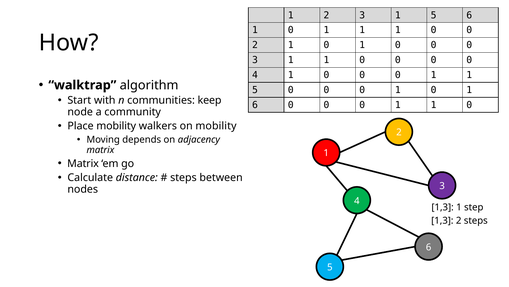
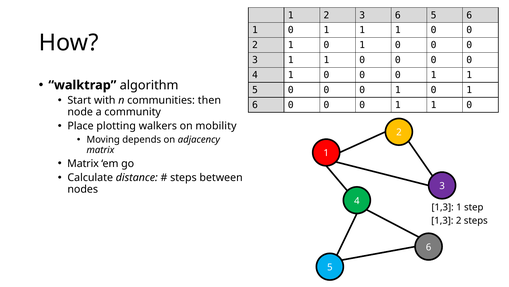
2 3 1: 1 -> 6 (398, 15)
keep: keep -> then (209, 100)
Place mobility: mobility -> plotting (116, 126)
